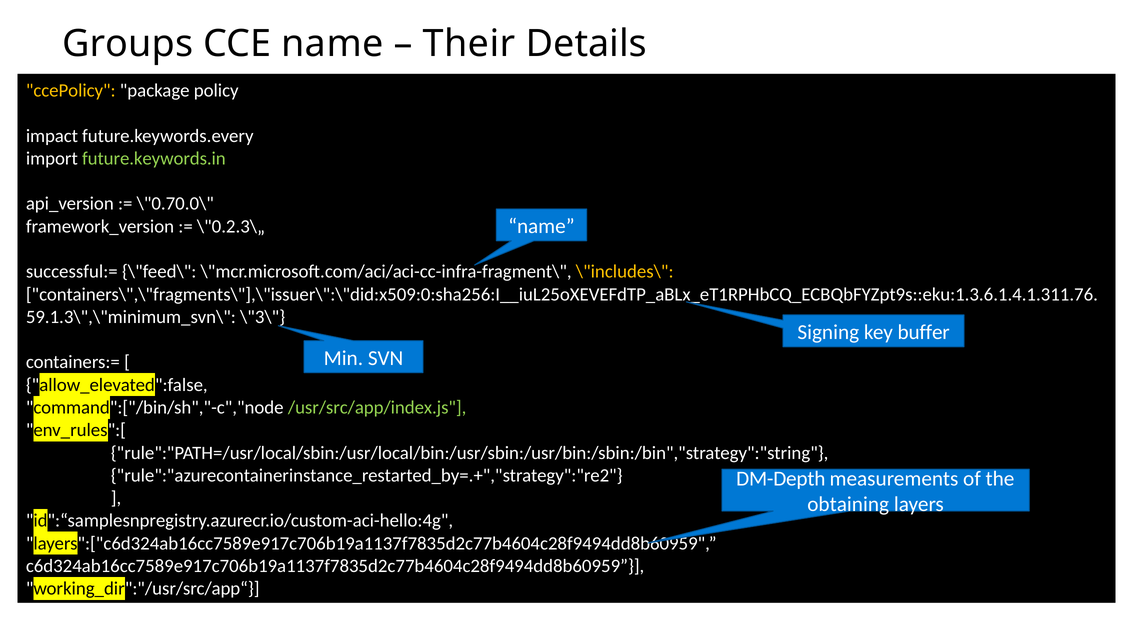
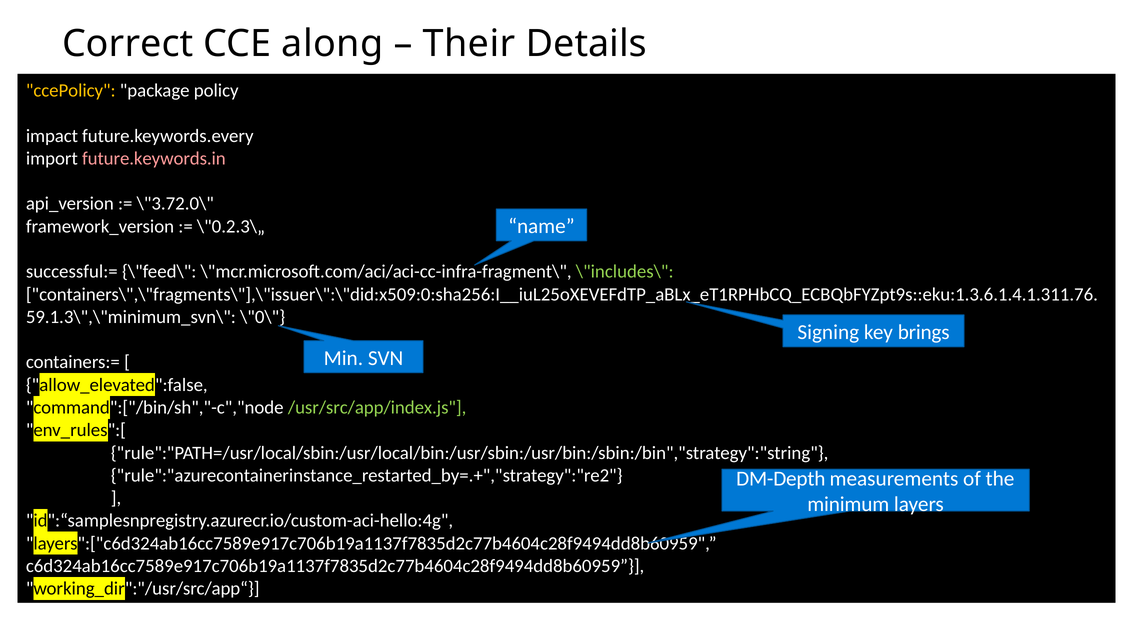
Groups: Groups -> Correct (128, 44)
CCE name: name -> along (332, 44)
future.keywords.in colour: light green -> pink (154, 159)
\"0.70.0\: \"0.70.0\ -> \"3.72.0\ (175, 204)
\"includes\ colour: yellow -> light green (625, 272)
\"3\: \"3\ -> \"0\ (263, 317)
buffer: buffer -> brings (924, 332)
obtaining: obtaining -> minimum (848, 505)
